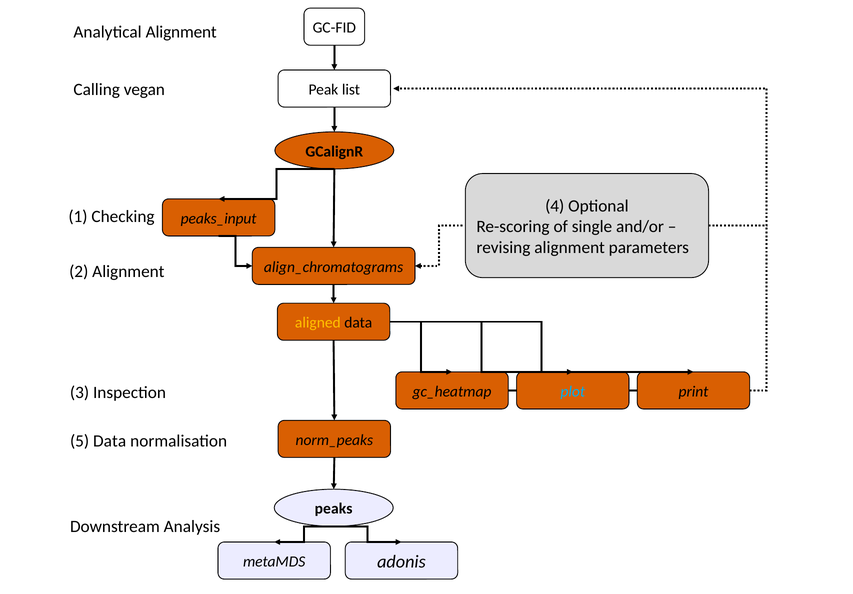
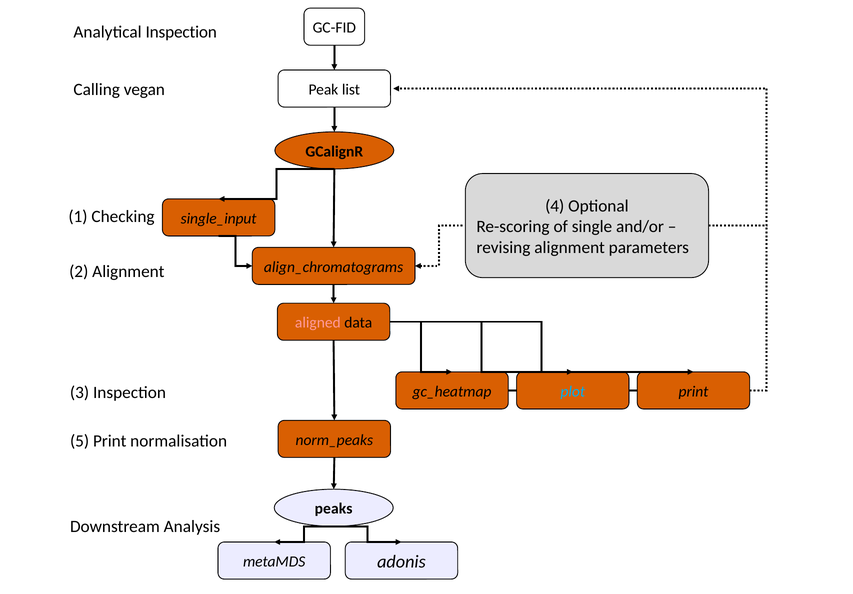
Analytical Alignment: Alignment -> Inspection (181, 32)
peaks_input: peaks_input -> single_input (219, 218)
aligned colour: yellow -> pink (318, 323)
5 Data: Data -> Print (110, 441)
